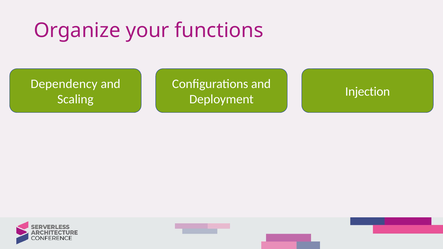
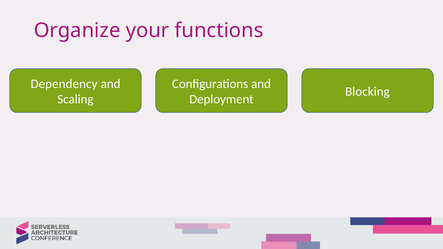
Injection: Injection -> Blocking (367, 92)
